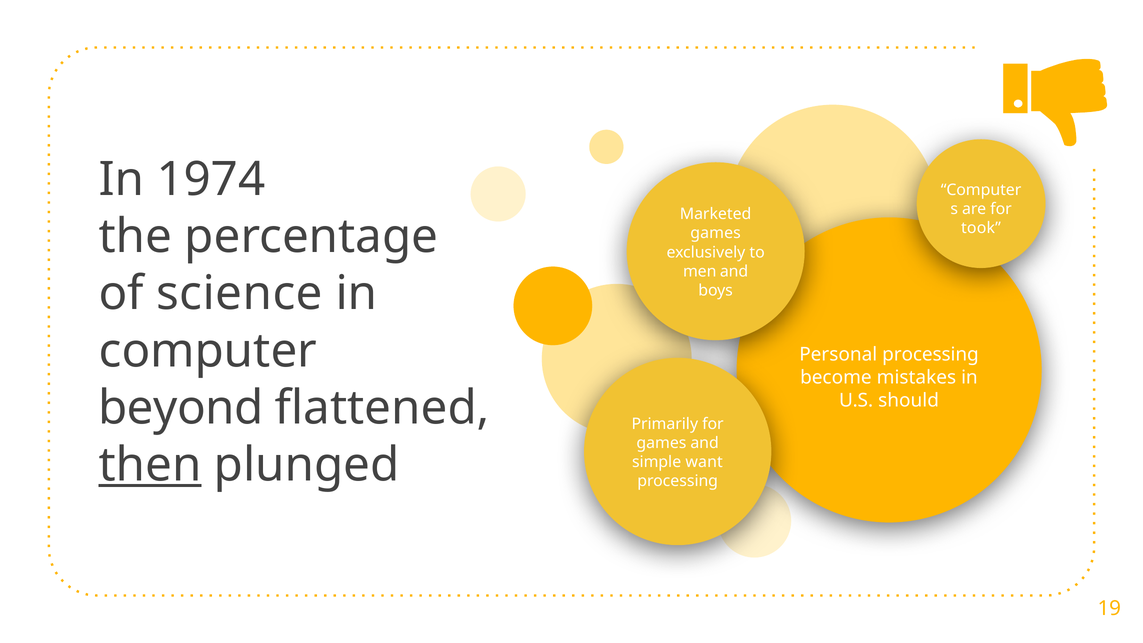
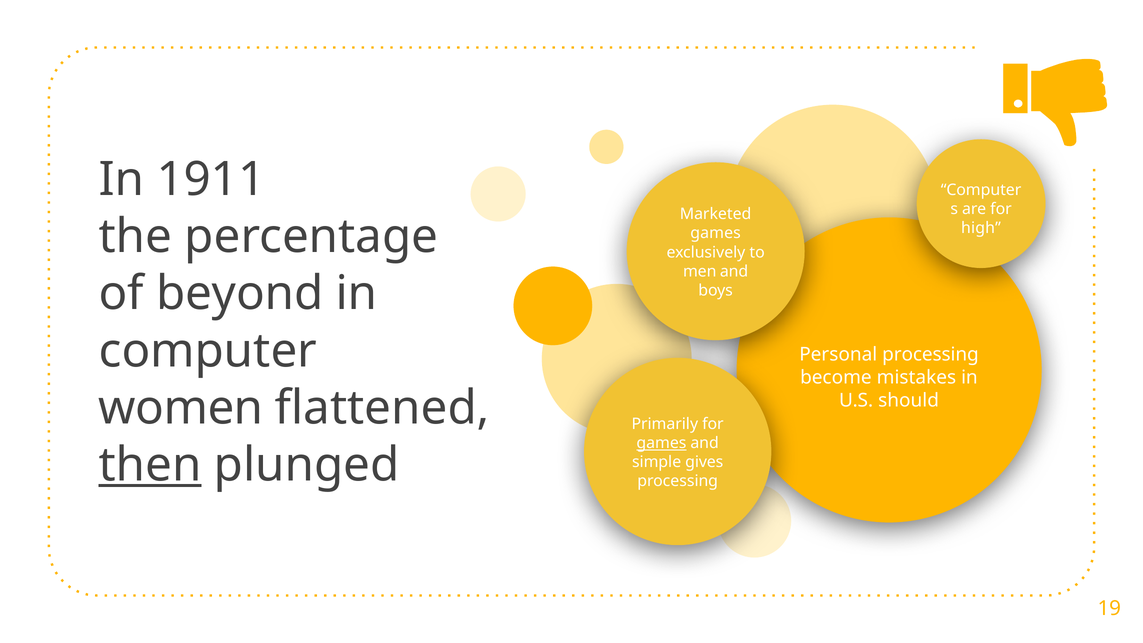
1974: 1974 -> 1911 (211, 179)
took: took -> high (981, 228)
science: science -> beyond (240, 294)
beyond: beyond -> women (181, 408)
games underline: none -> present (661, 443)
want: want -> gives (704, 462)
